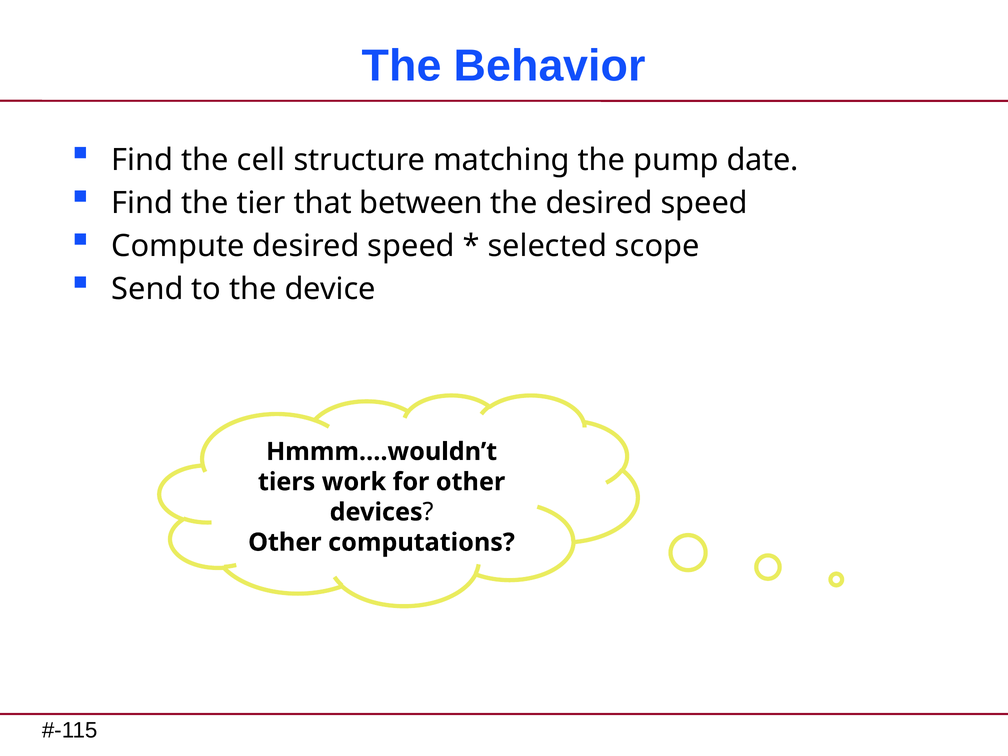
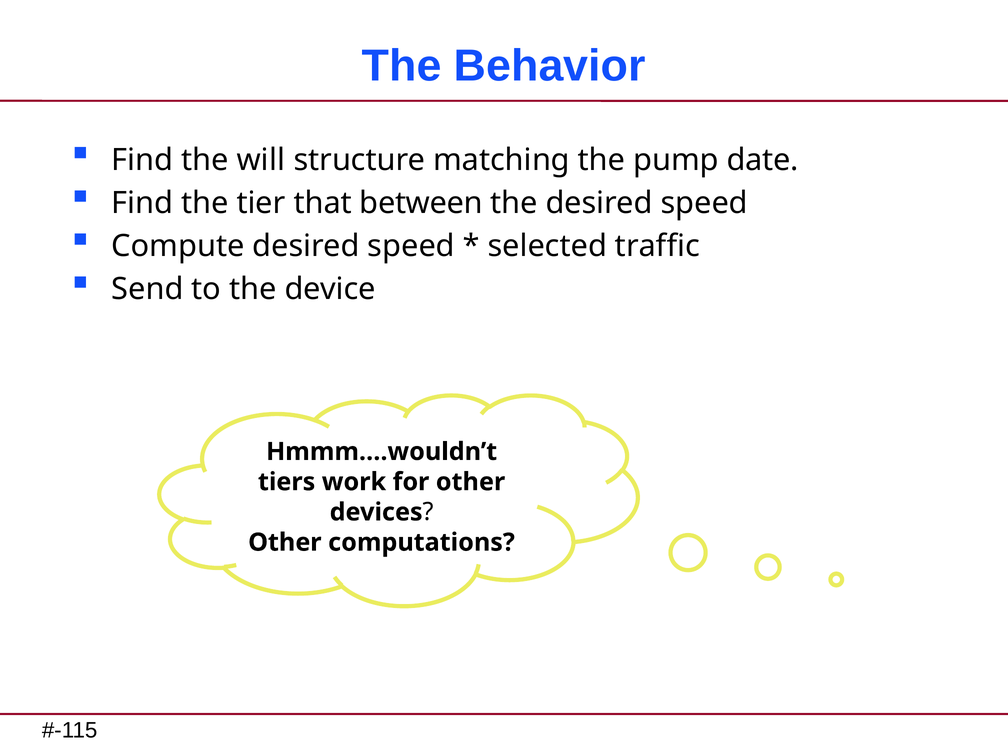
cell: cell -> will (261, 160)
scope: scope -> traffic (657, 246)
